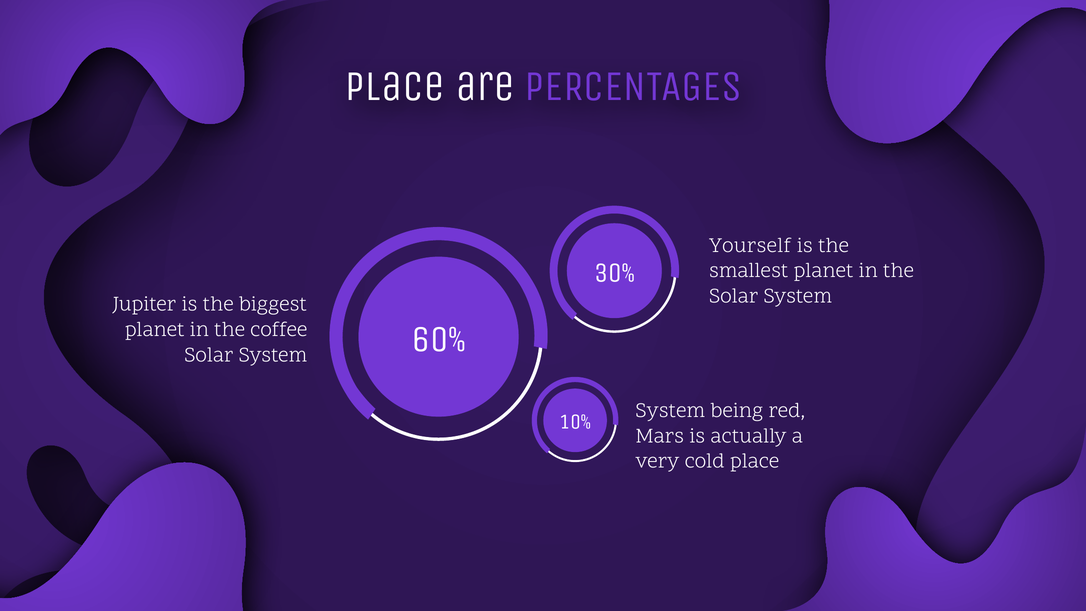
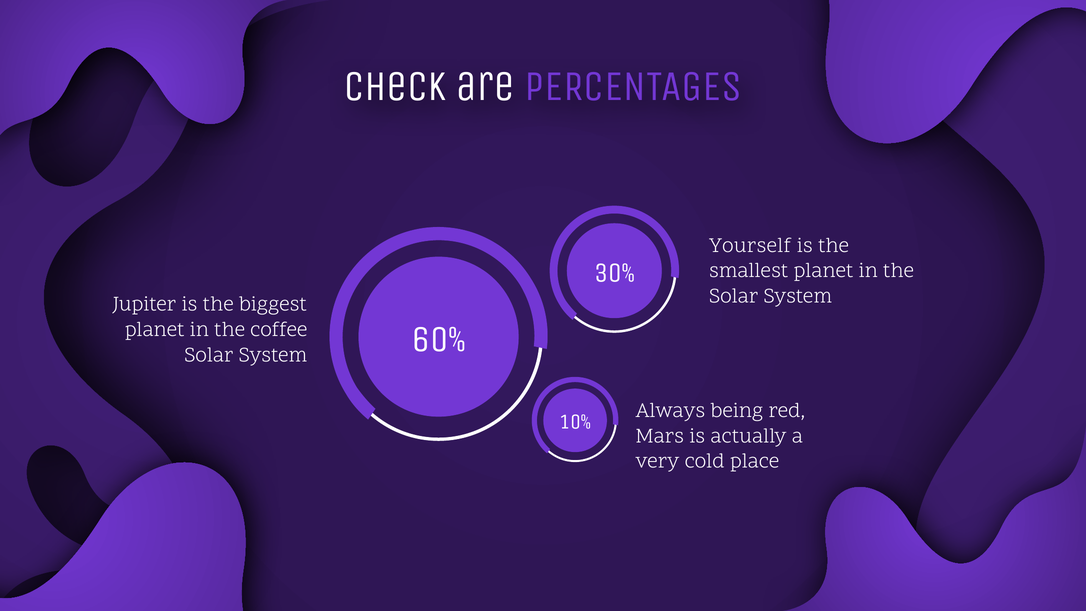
Place: Place -> Check (395, 86)
System: System -> Always (670, 410)
